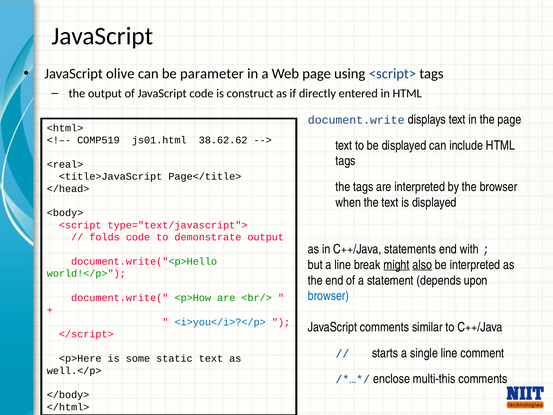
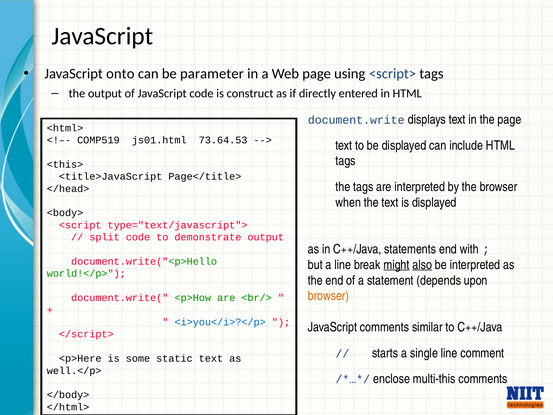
olive: olive -> onto (120, 74)
38.62.62: 38.62.62 -> 73.64.53 (223, 140)
<real>: <real> -> <this> (65, 164)
folds: folds -> split (105, 237)
browser colour: blue -> orange (328, 296)
